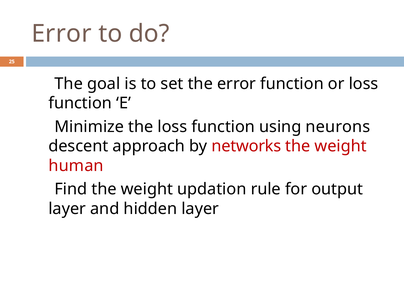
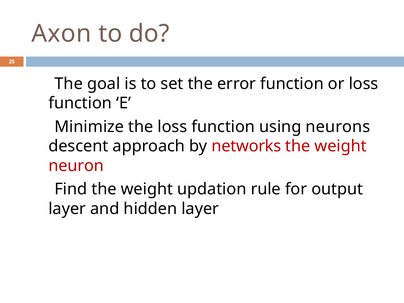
Error: Error -> Axon (61, 34)
human: human -> neuron (76, 166)
